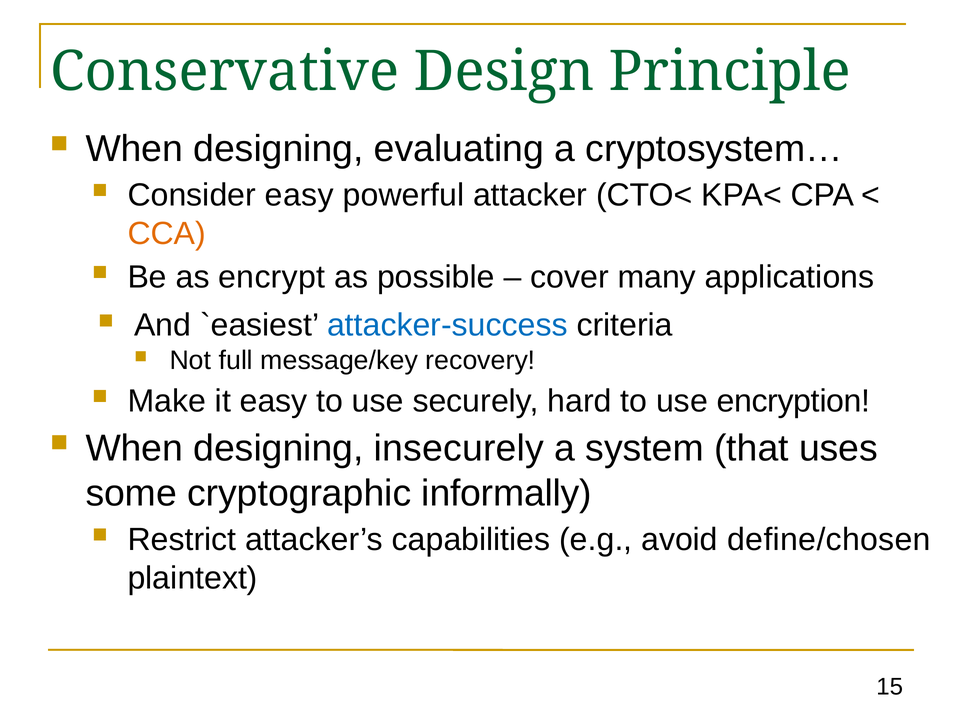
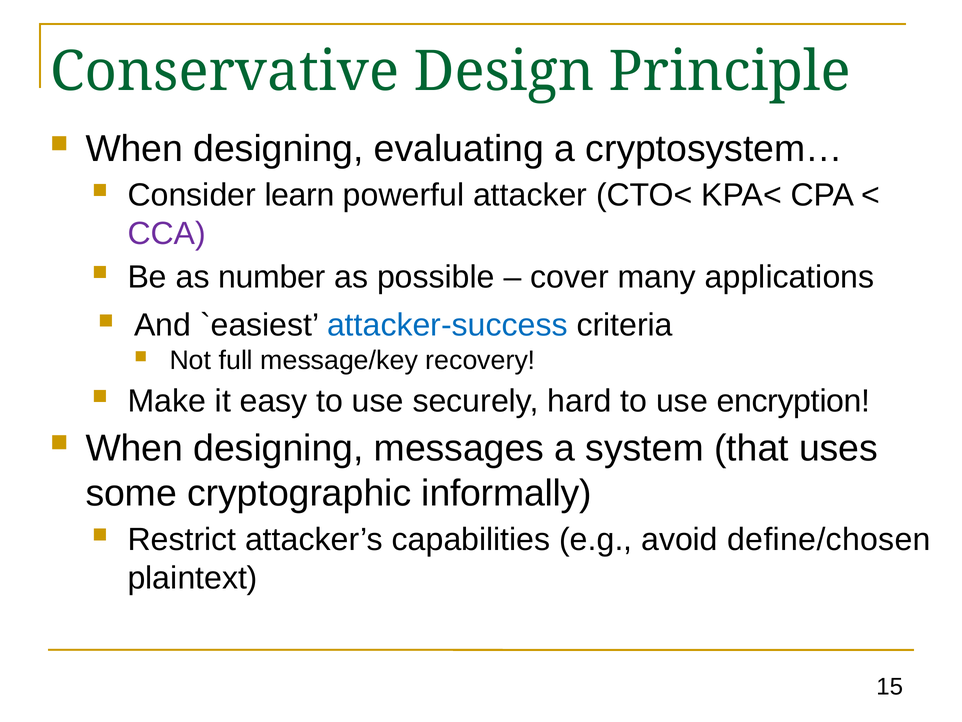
Consider easy: easy -> learn (300, 195)
CCA colour: orange -> purple (167, 234)
encrypt: encrypt -> number (272, 277)
insecurely: insecurely -> messages (459, 448)
